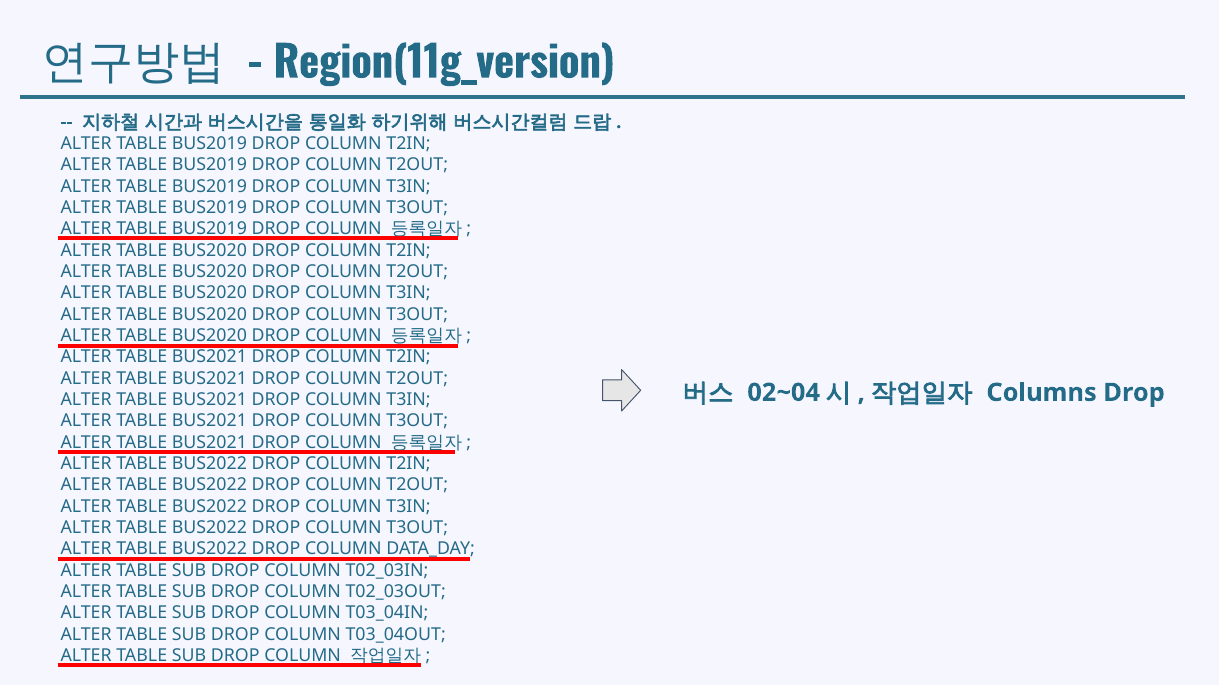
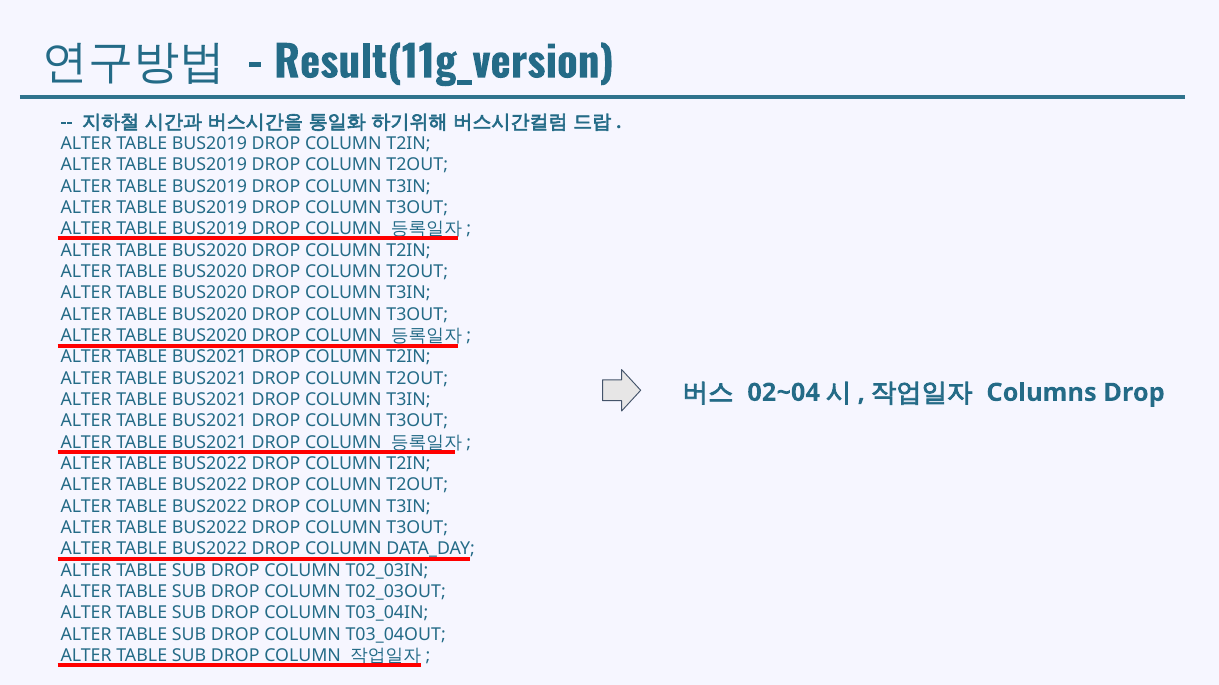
Region(11g_version: Region(11g_version -> Result(11g_version (444, 63)
